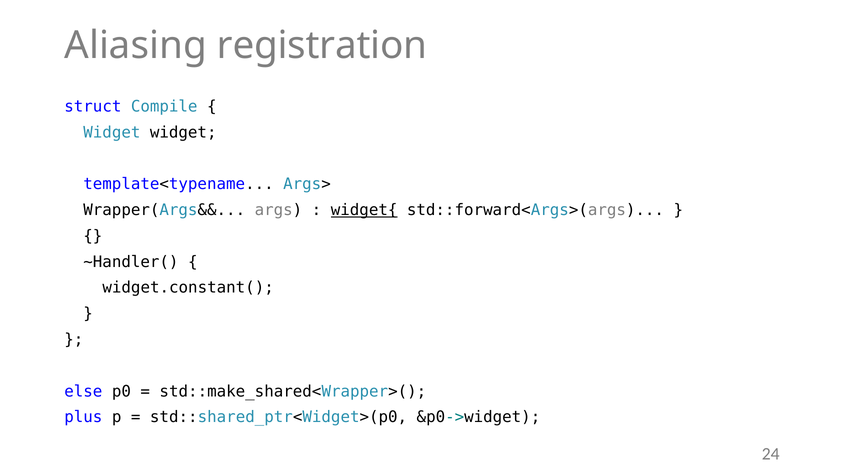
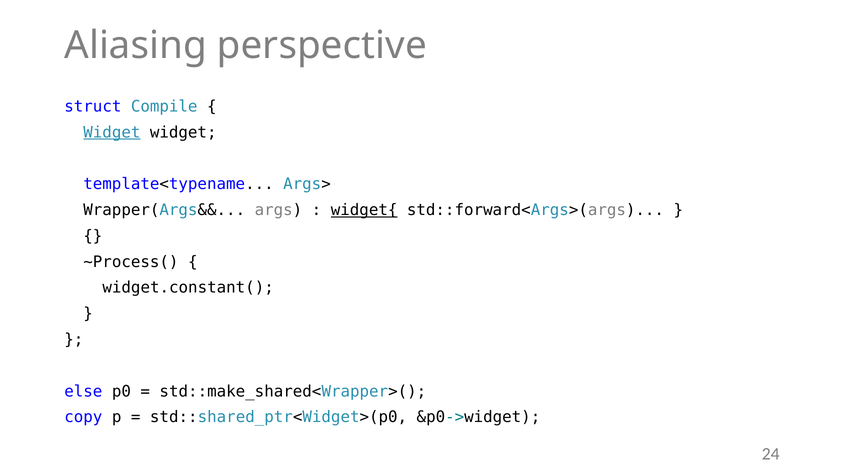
registration: registration -> perspective (322, 46)
Widget underline: none -> present (112, 132)
~Handler(: ~Handler( -> ~Process( (131, 262)
plus: plus -> copy (83, 417)
